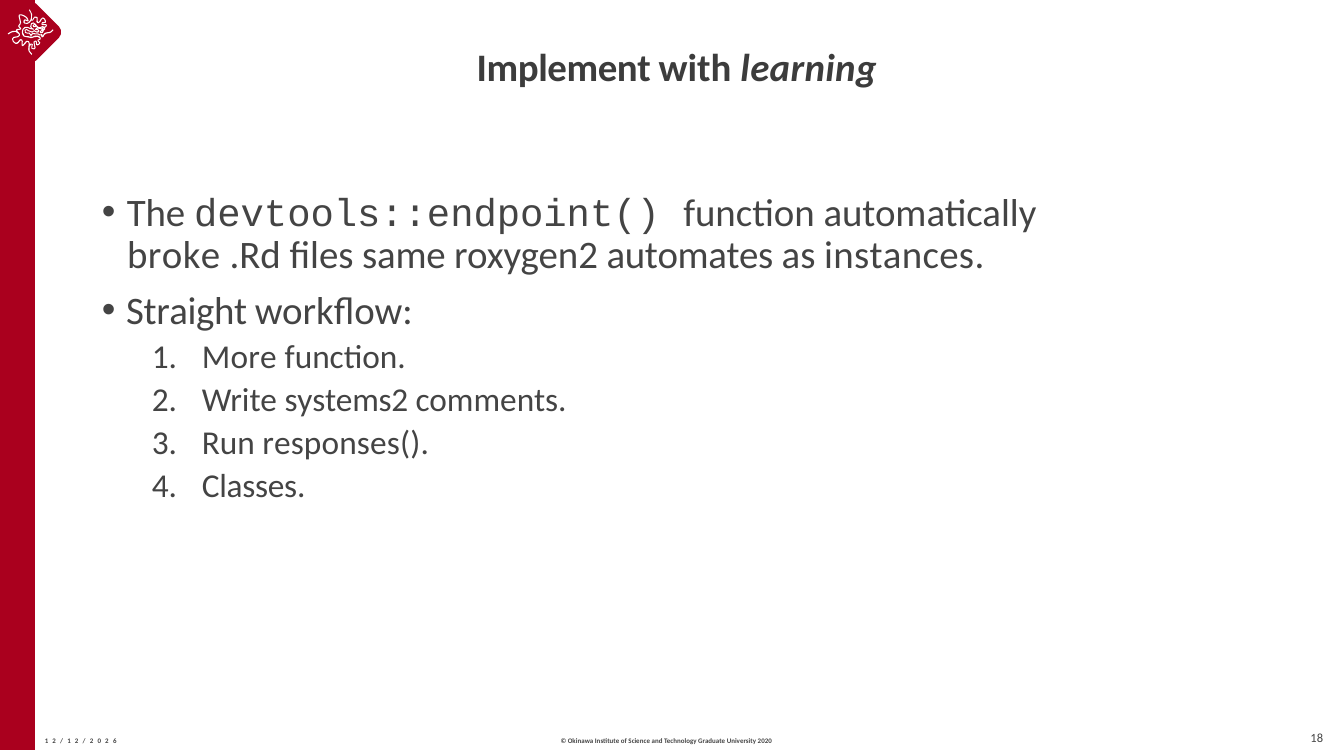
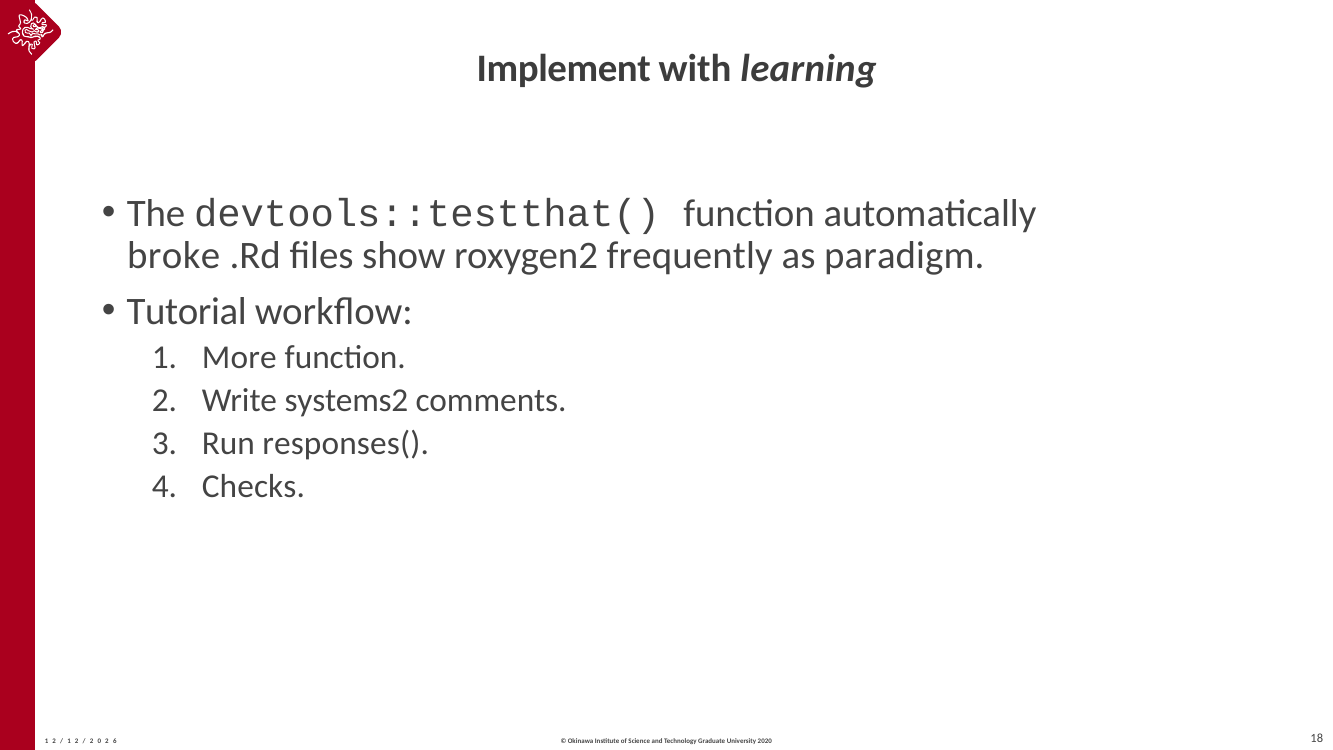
devtools::endpoint(: devtools::endpoint( -> devtools::testthat( (427, 213)
same: same -> show (404, 255)
automates: automates -> frequently (690, 255)
instances: instances -> paradigm (904, 255)
Straight: Straight -> Tutorial (187, 311)
Classes: Classes -> Checks (253, 486)
